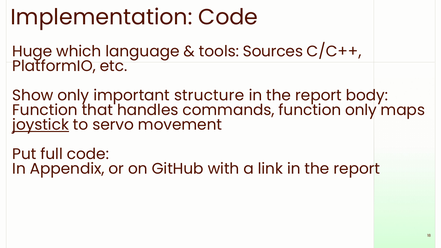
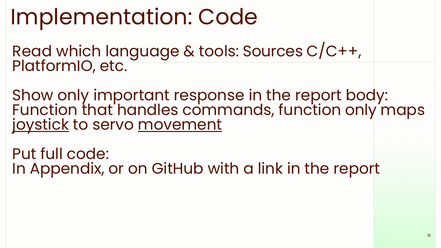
Huge: Huge -> Read (32, 51)
structure: structure -> response (209, 95)
movement underline: none -> present (180, 125)
